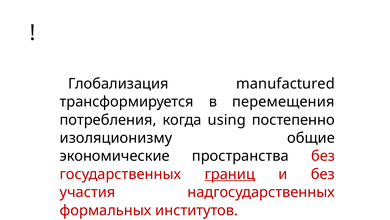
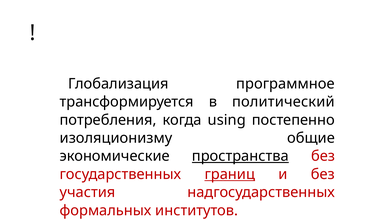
manufactured: manufactured -> программное (285, 83)
перемещения: перемещения -> политический (283, 102)
пространства underline: none -> present (240, 156)
